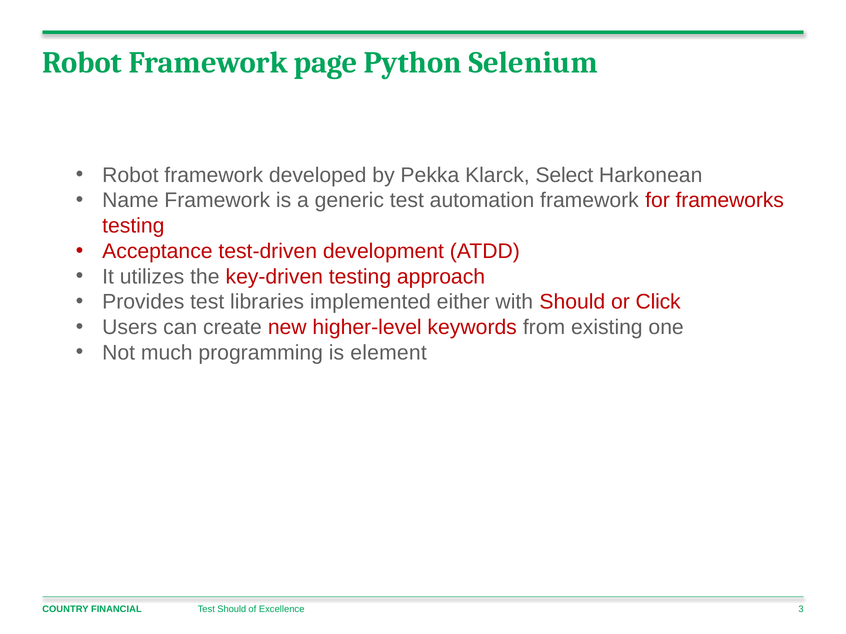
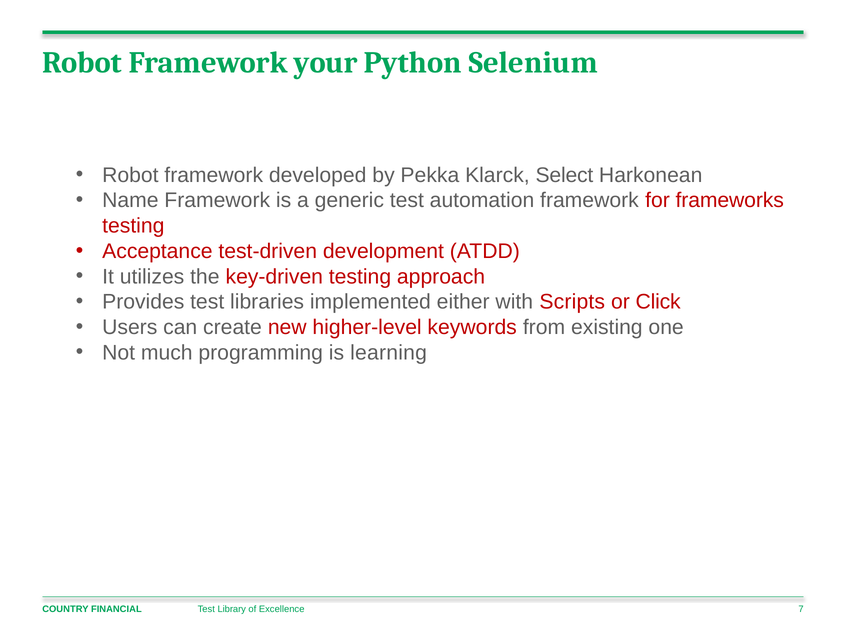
page: page -> your (326, 63)
with Should: Should -> Scripts (572, 302)
element: element -> learning (389, 353)
Test Should: Should -> Library (232, 609)
3: 3 -> 7 (801, 609)
